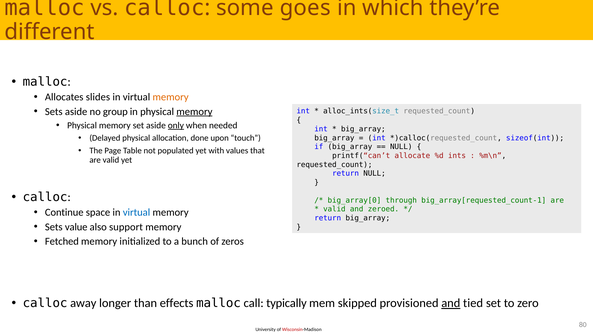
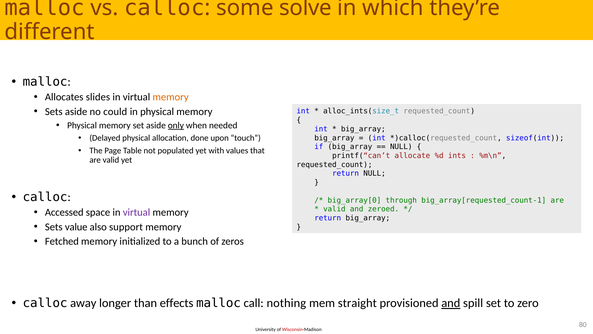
goes: goes -> solve (305, 8)
group: group -> could (115, 111)
memory underline: present -> none (194, 111)
Continue: Continue -> Accessed (64, 212)
virtual colour: blue -> purple (137, 212)
typically: typically -> nothing (286, 303)
skipped: skipped -> straight (357, 303)
tied: tied -> spill (473, 303)
